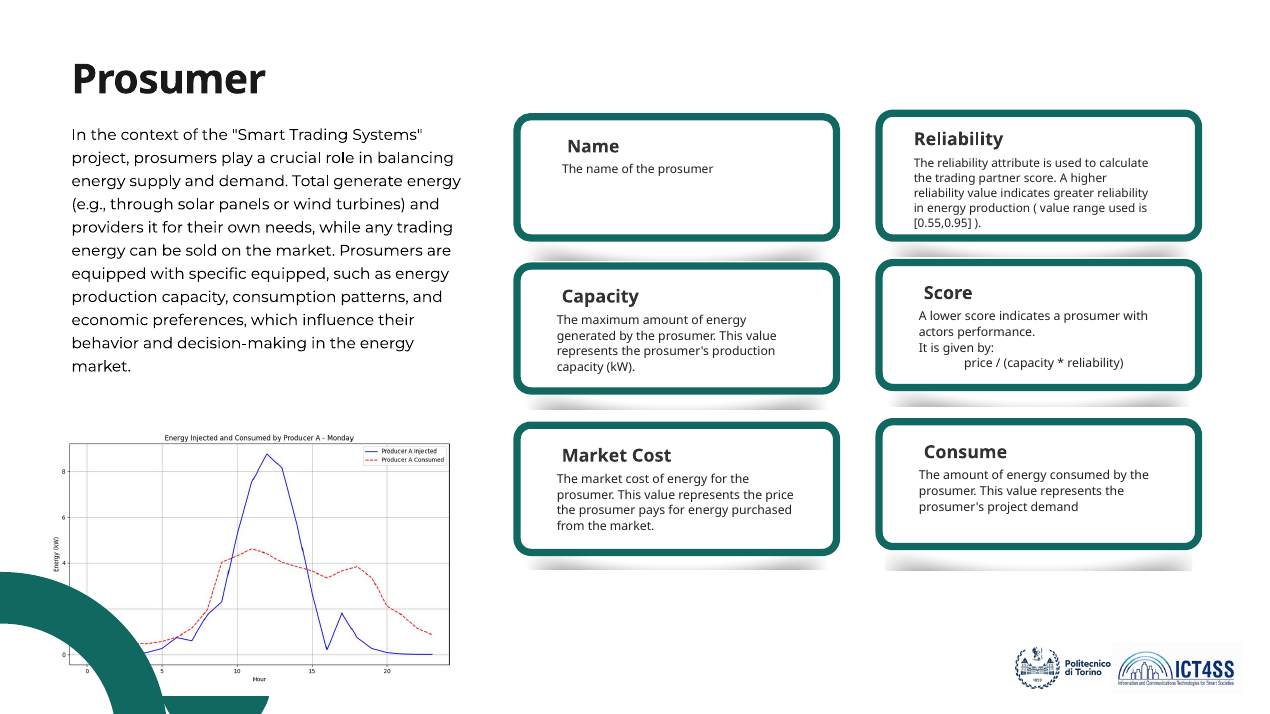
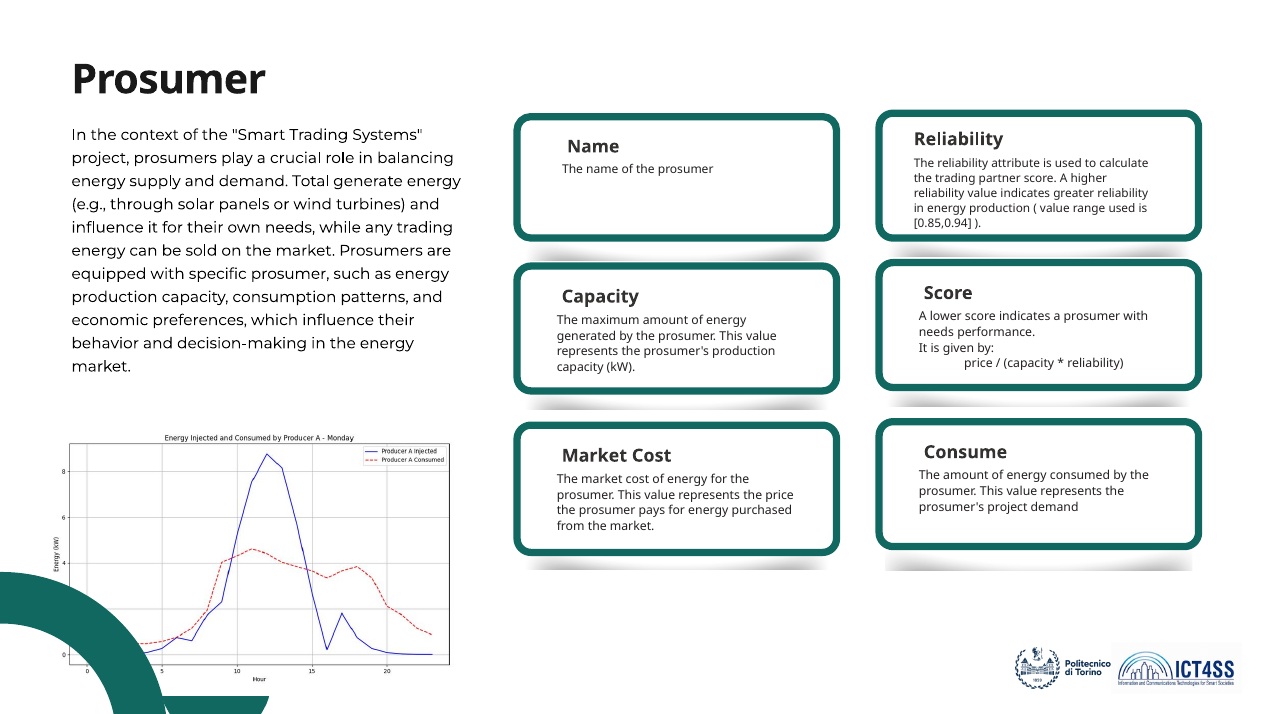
0.55,0.95: 0.55,0.95 -> 0.85,0.94 (943, 224)
providers: providers -> influence (108, 228)
specific equipped: equipped -> prosumer (290, 274)
actors: actors -> needs (936, 333)
